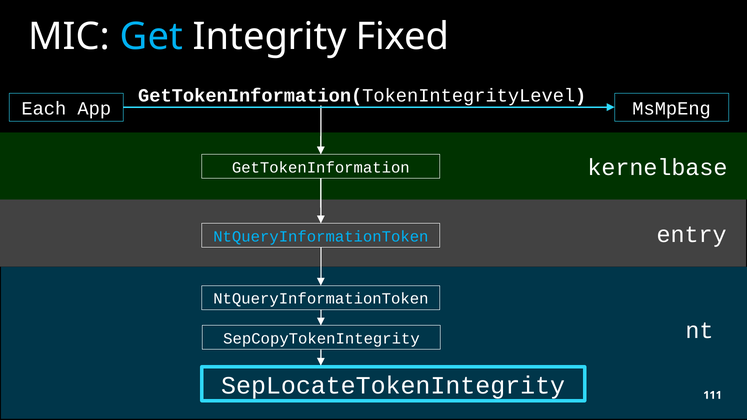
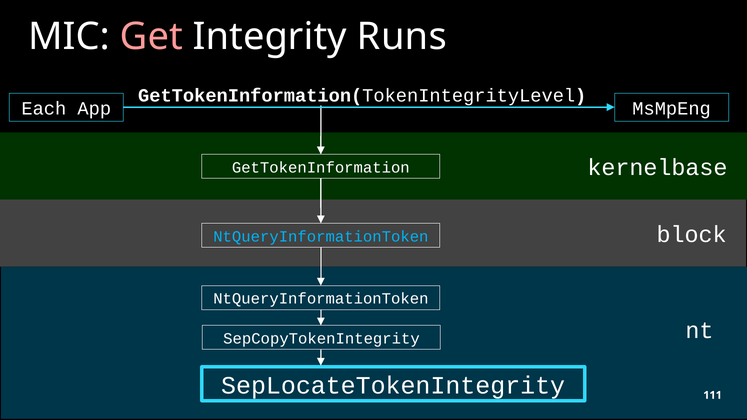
Get colour: light blue -> pink (151, 37)
Fixed: Fixed -> Runs (402, 37)
entry: entry -> block (692, 235)
